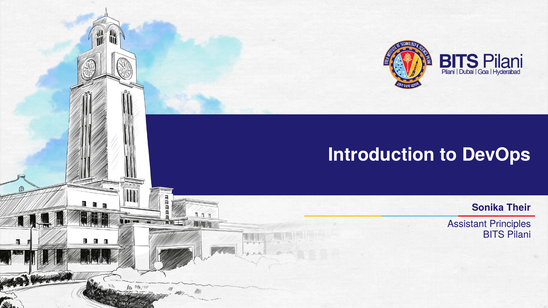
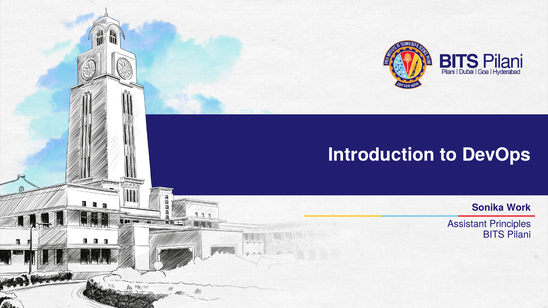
Their: Their -> Work (519, 208)
